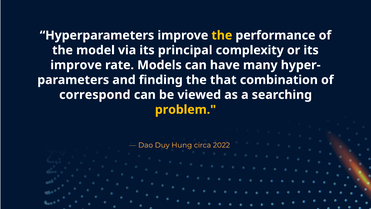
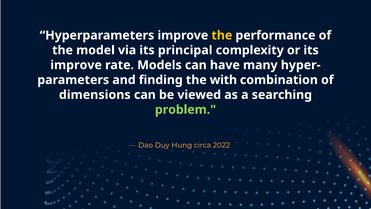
that: that -> with (223, 80)
correspond: correspond -> dimensions (95, 95)
problem colour: yellow -> light green (185, 110)
